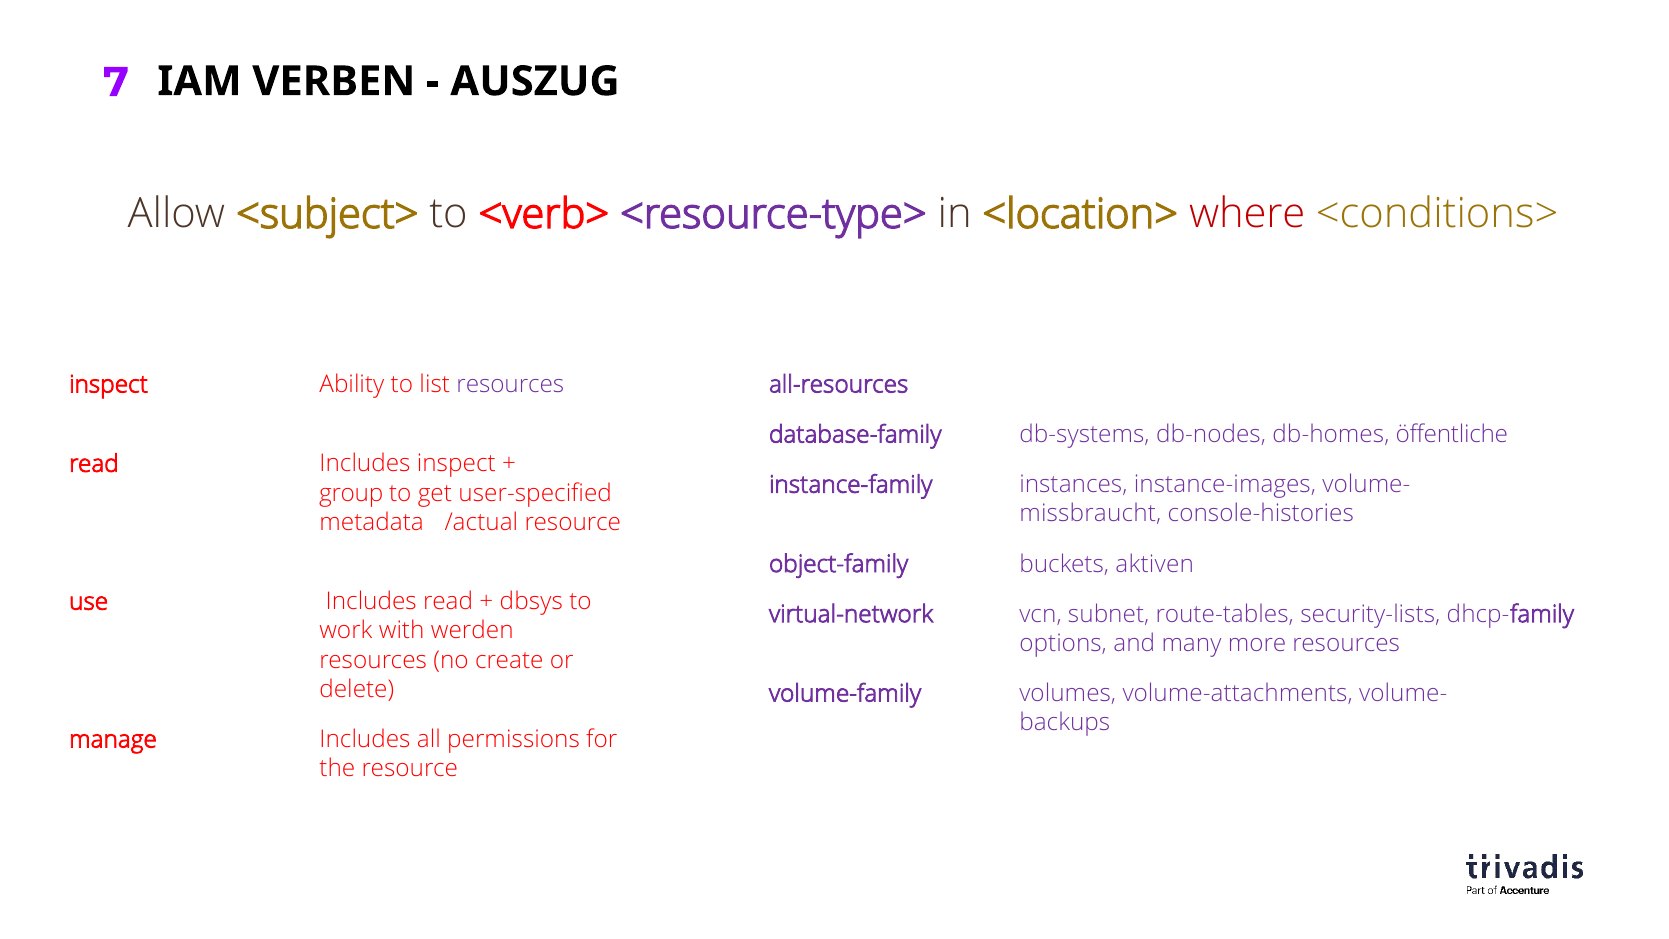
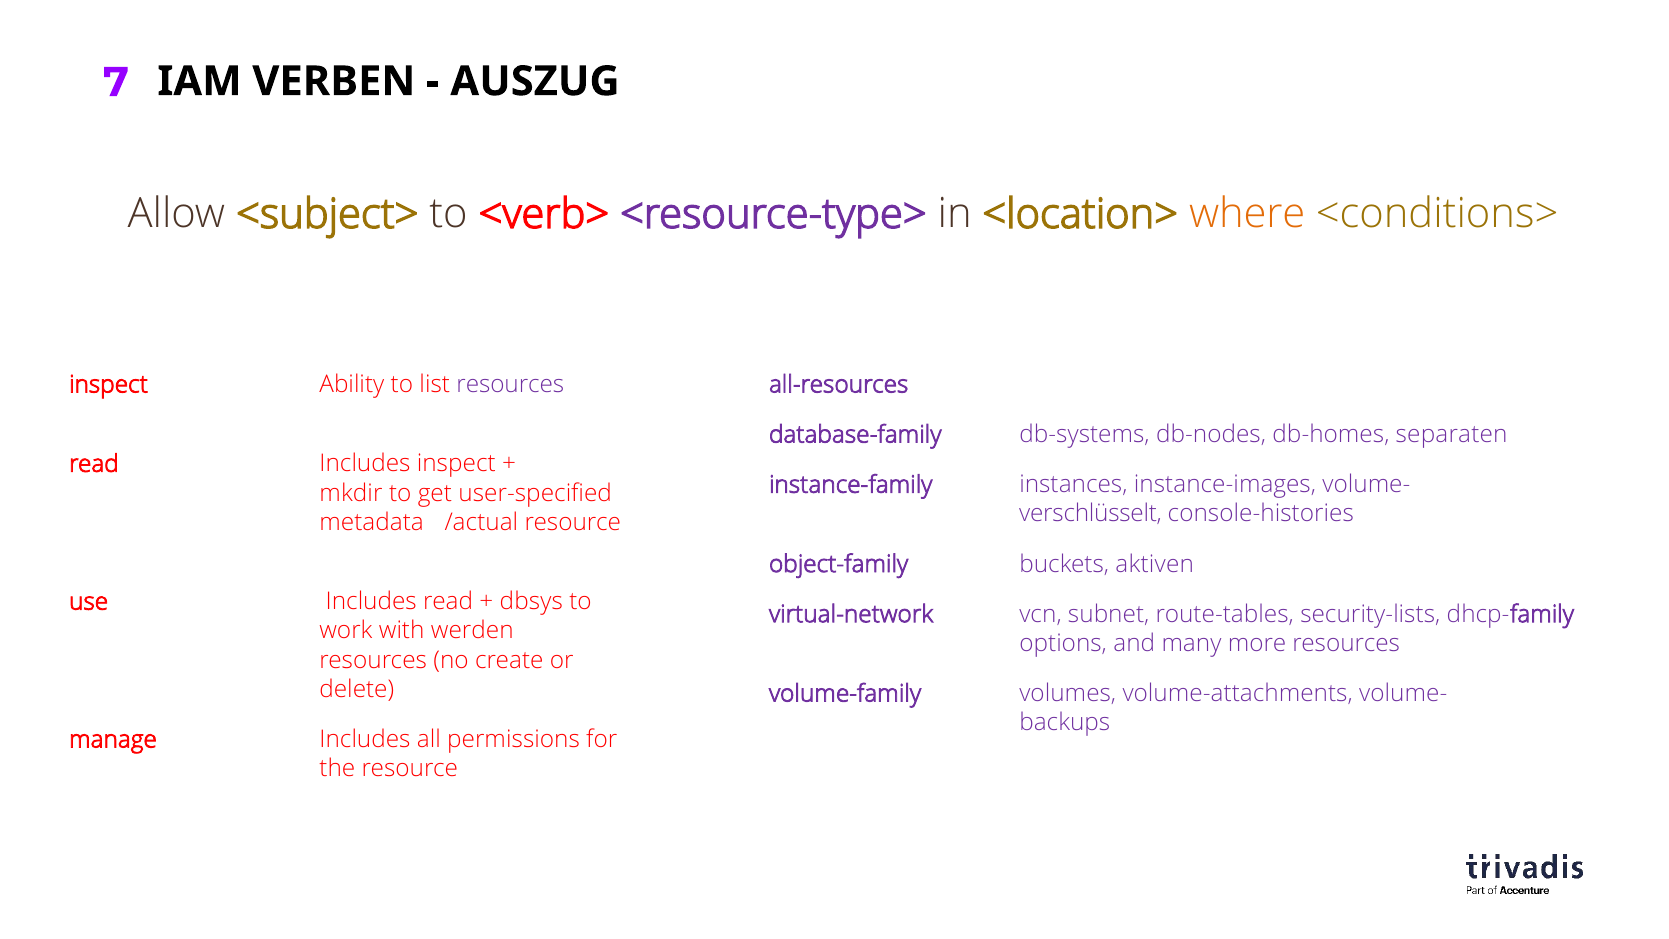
where colour: red -> orange (1247, 214)
öffentliche: öffentliche -> separaten (1452, 434)
group: group -> mkdir (351, 493)
missbraucht: missbraucht -> verschlüsselt (1091, 514)
